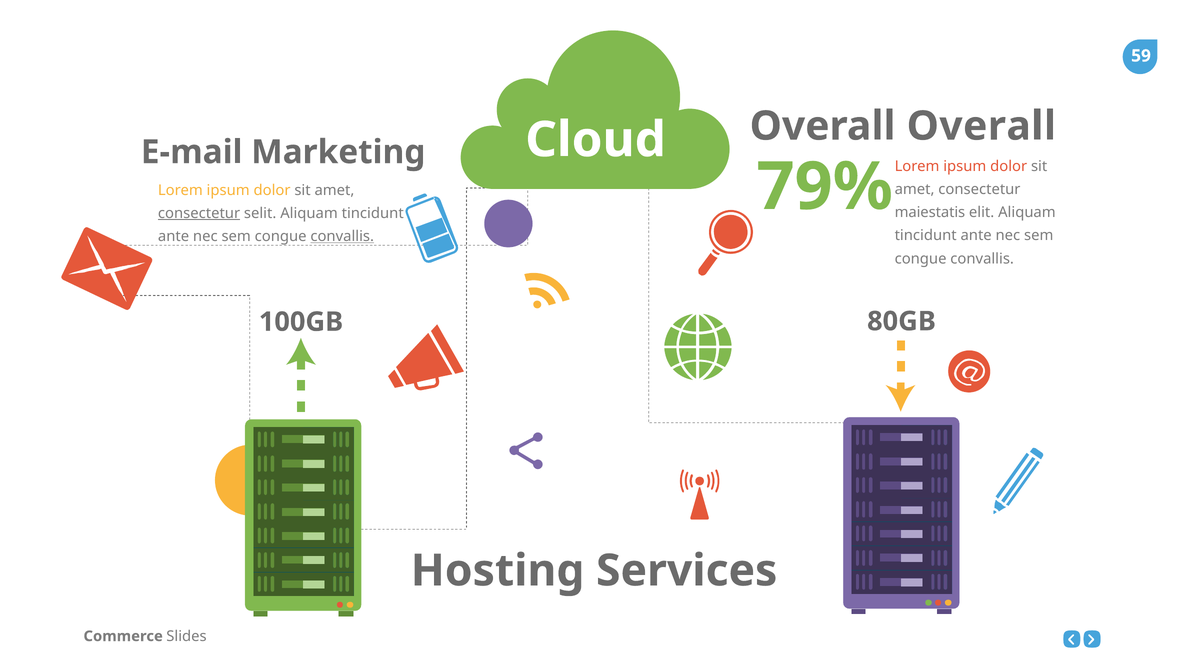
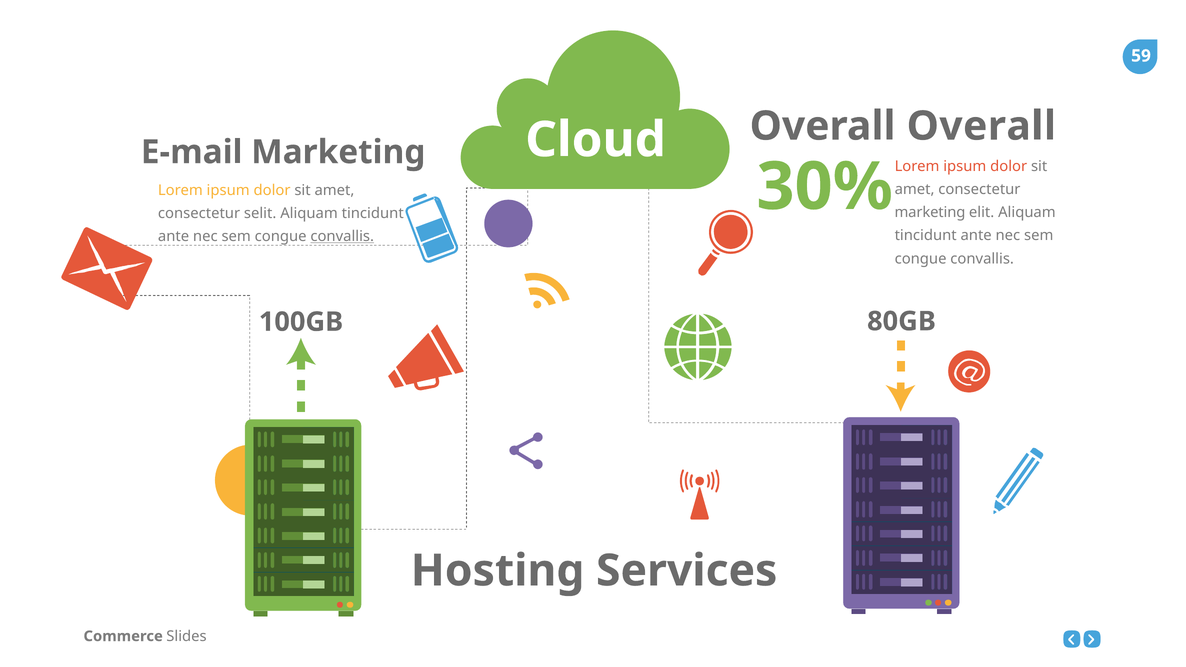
79%: 79% -> 30% (825, 187)
maiestatis: maiestatis -> marketing (930, 213)
consectetur underline: present -> none (199, 213)
